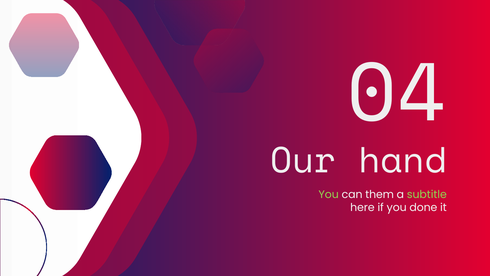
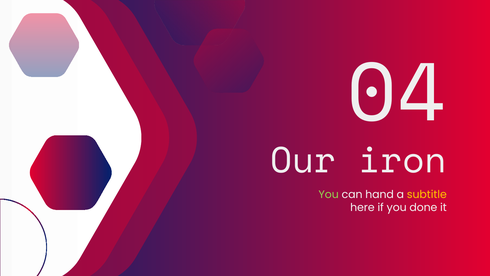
hand: hand -> iron (403, 160)
them: them -> hand (380, 194)
subtitle colour: light green -> yellow (427, 194)
